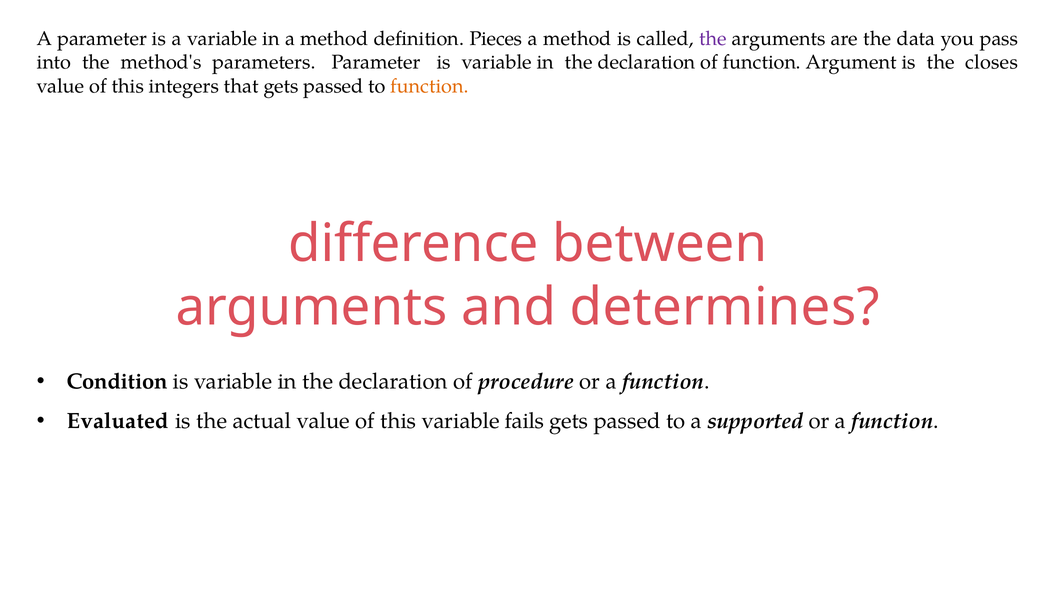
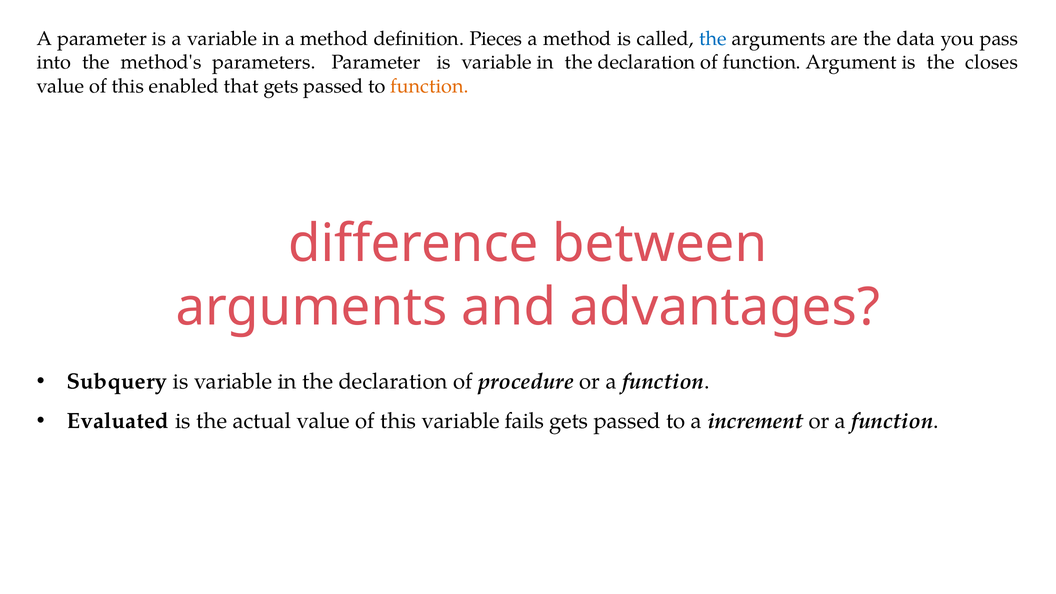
the colour: purple -> blue (713, 39)
integers: integers -> enabled (184, 86)
determines: determines -> advantages (725, 307)
Condition: Condition -> Subquery (117, 382)
supported: supported -> increment (755, 421)
